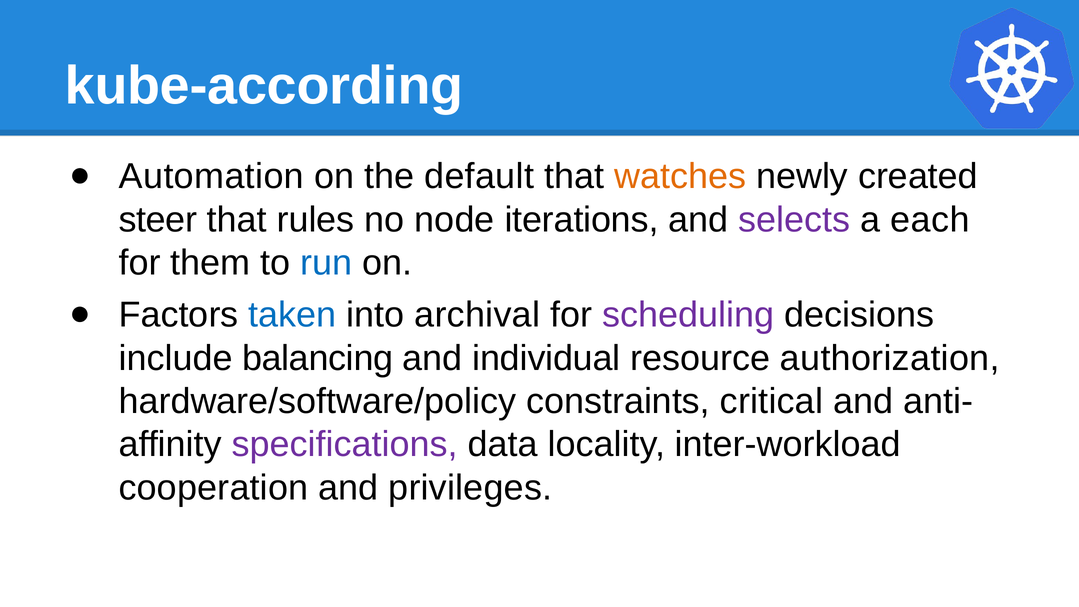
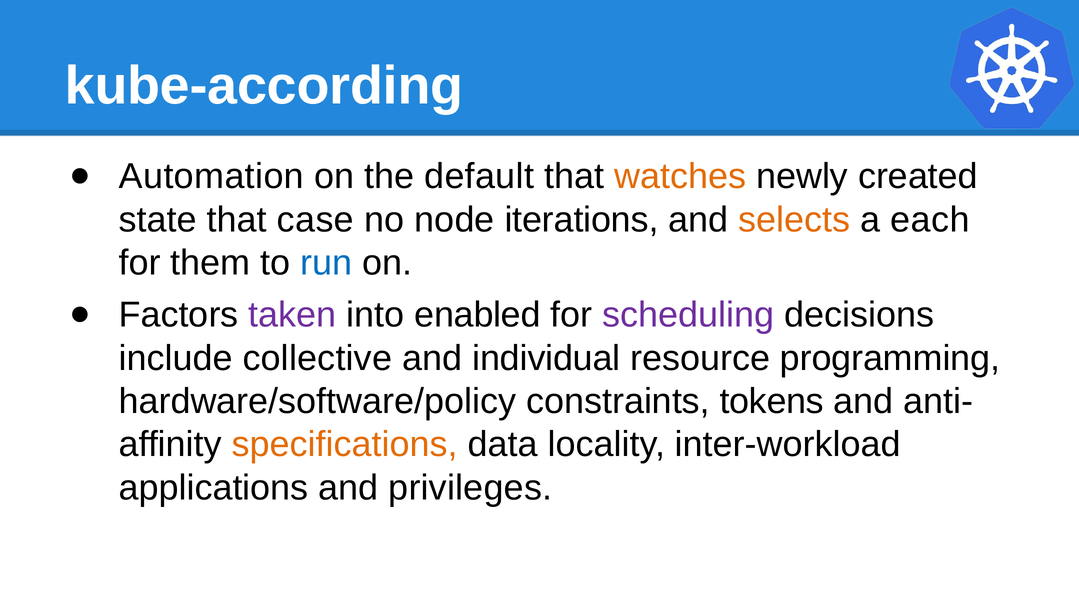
steer: steer -> state (158, 220)
rules: rules -> case (315, 220)
selects colour: purple -> orange (794, 220)
taken colour: blue -> purple (292, 315)
archival: archival -> enabled (478, 315)
balancing: balancing -> collective (317, 358)
authorization: authorization -> programming (890, 358)
critical: critical -> tokens (772, 401)
specifications colour: purple -> orange (345, 444)
cooperation: cooperation -> applications (214, 488)
